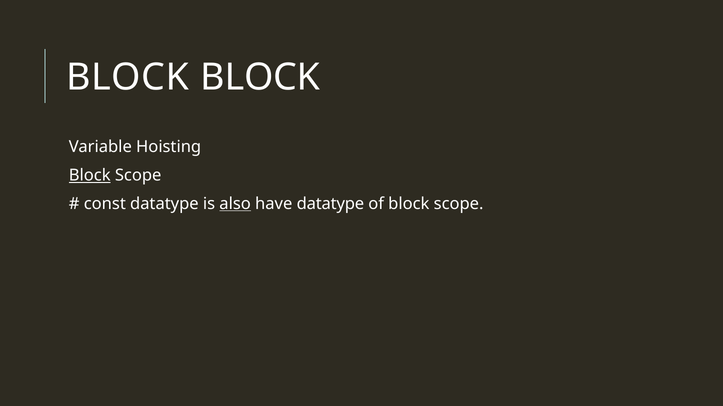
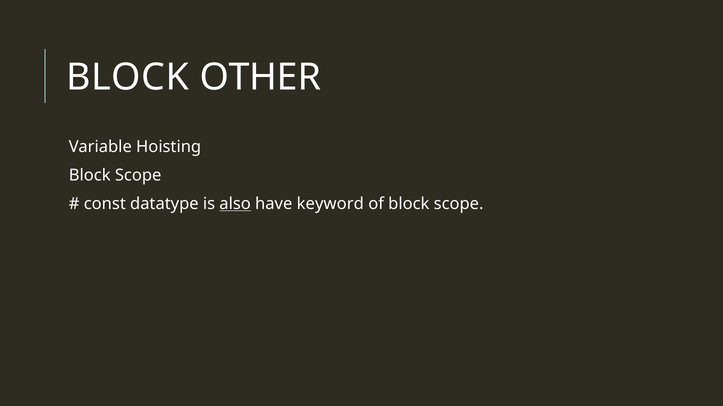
BLOCK BLOCK: BLOCK -> OTHER (260, 78)
Block underline: present -> none (90, 176)
have datatype: datatype -> keyword (330, 204)
